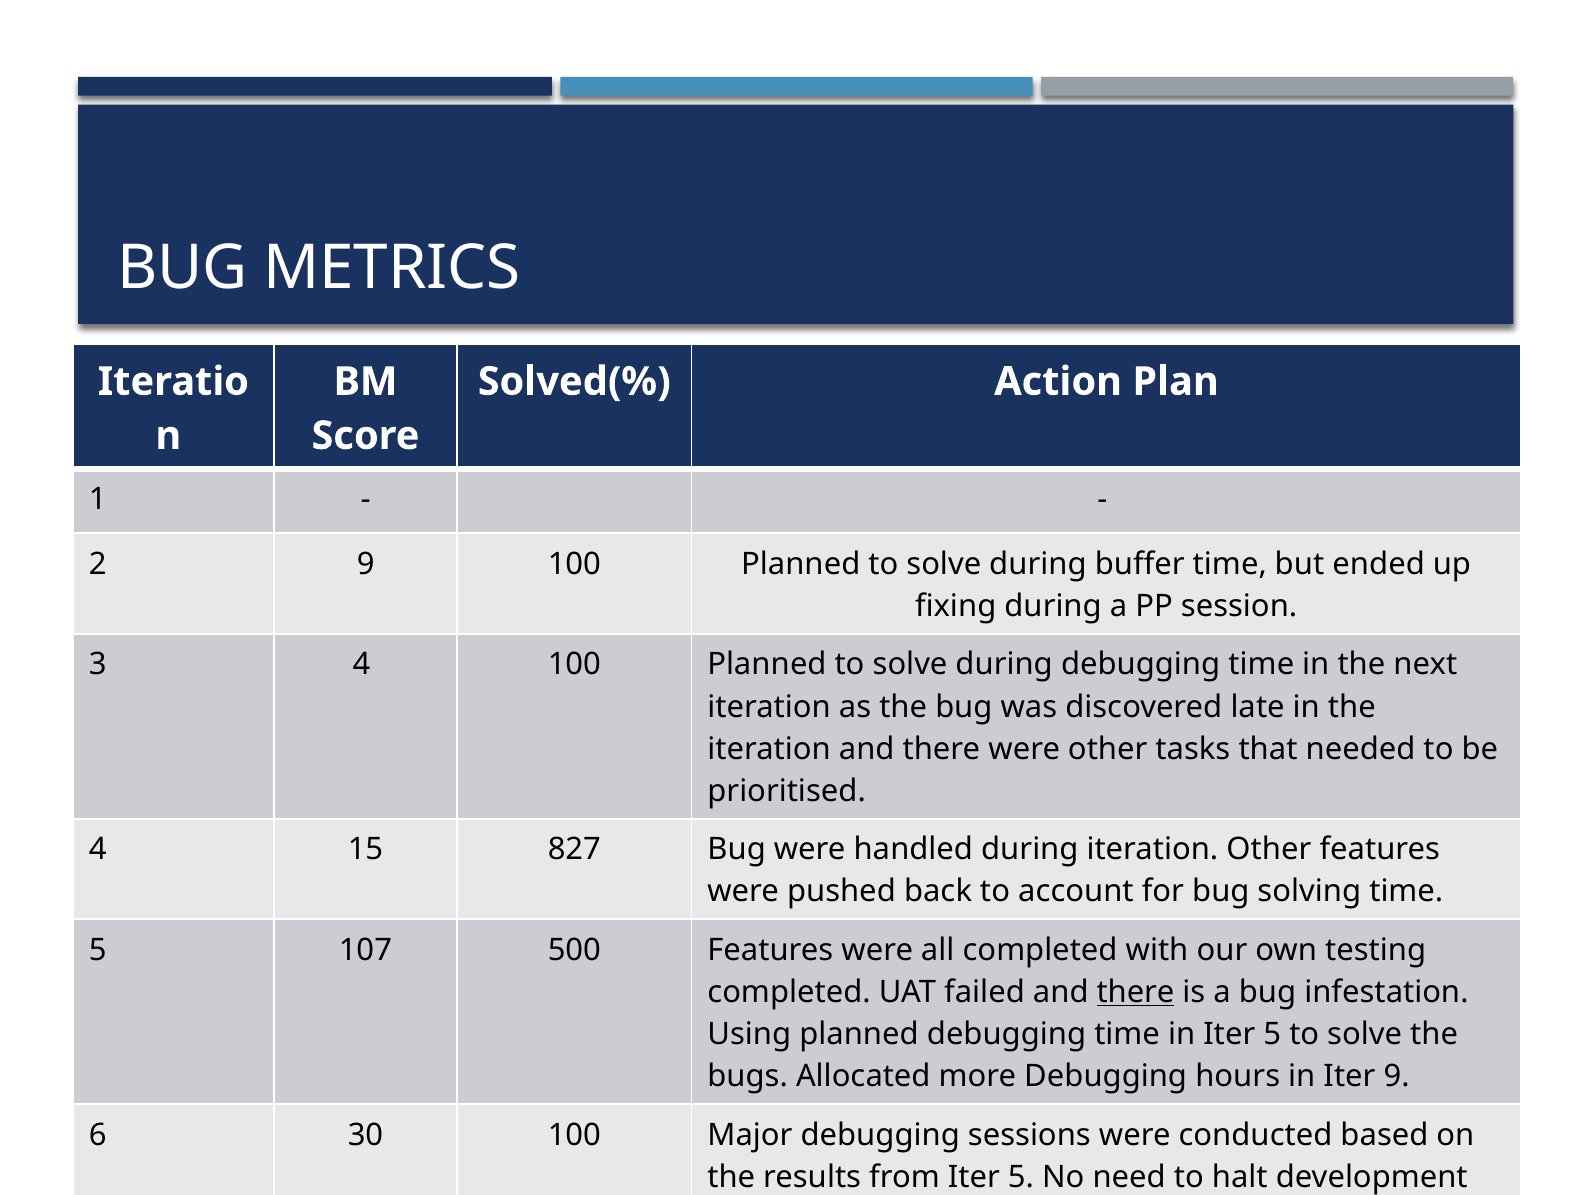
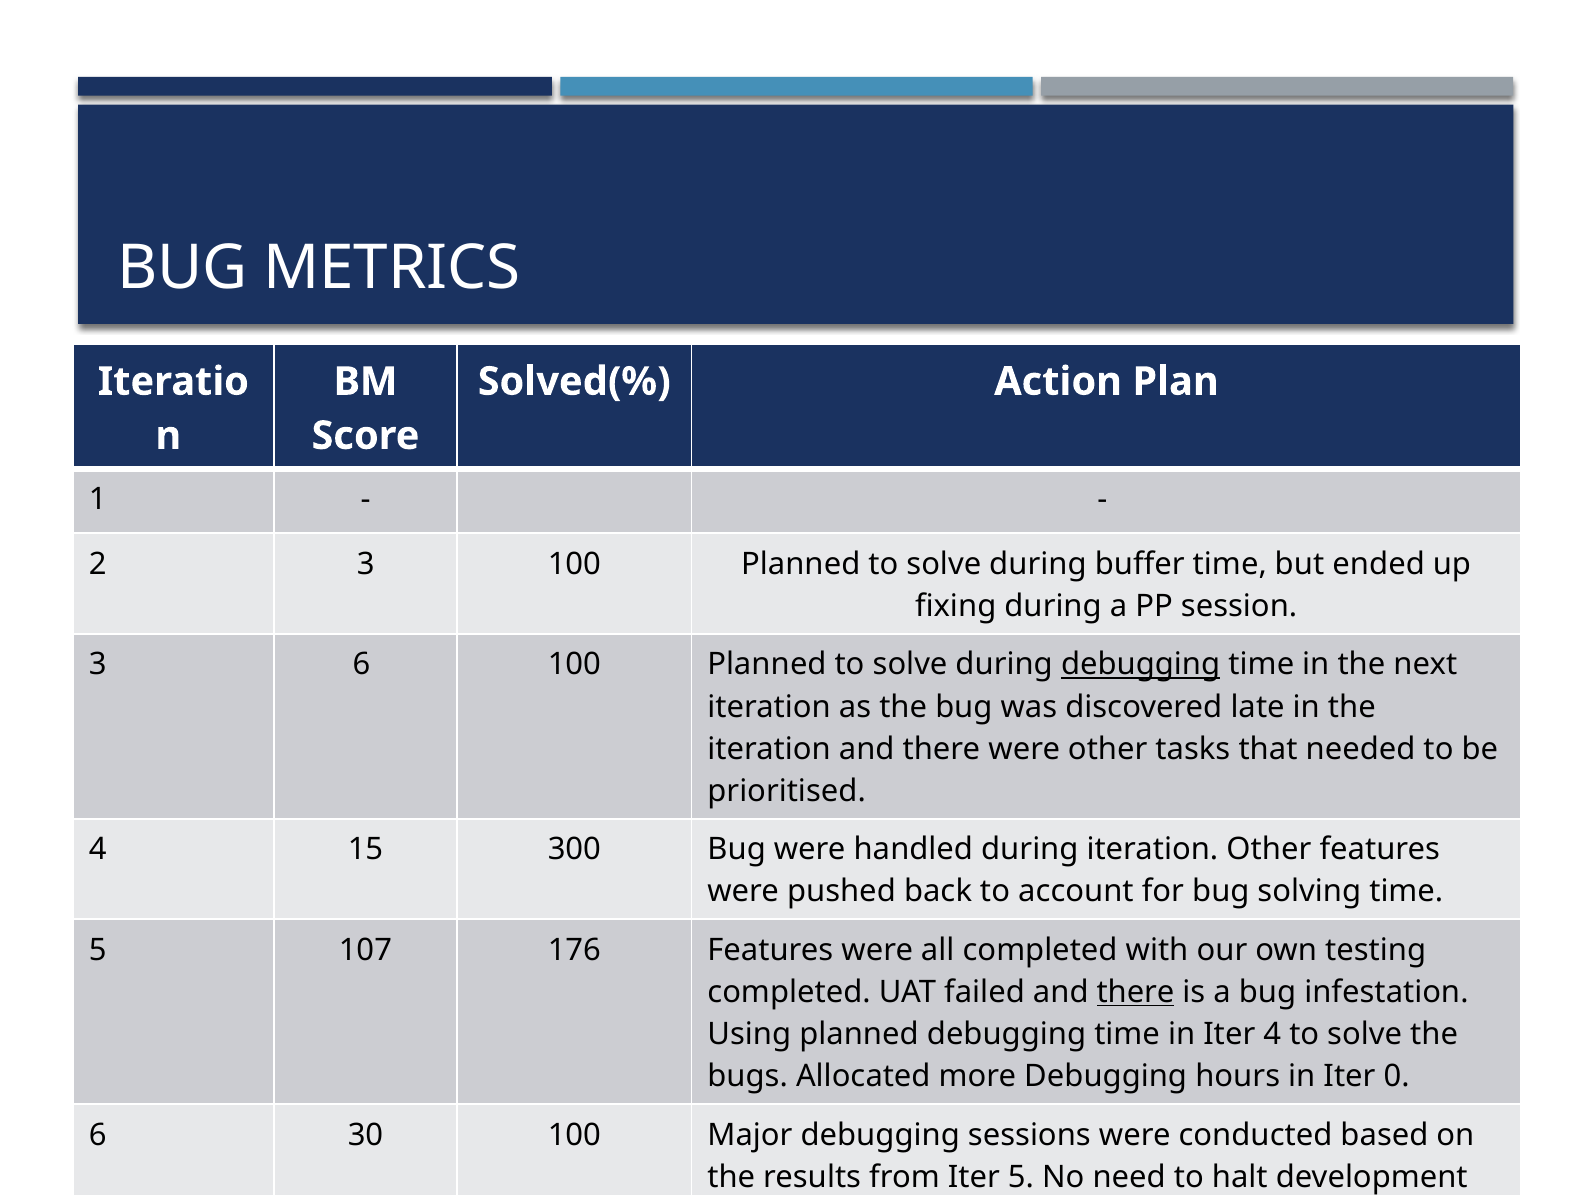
2 9: 9 -> 3 (366, 564)
3 4: 4 -> 6 (362, 665)
debugging underline: none -> present (1141, 665)
827: 827 -> 300 (574, 849)
500: 500 -> 176 (574, 950)
in Iter 5: 5 -> 4 (1272, 1034)
Iter 9: 9 -> 0 (1397, 1076)
